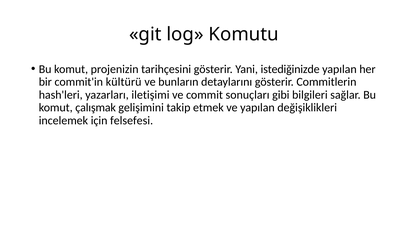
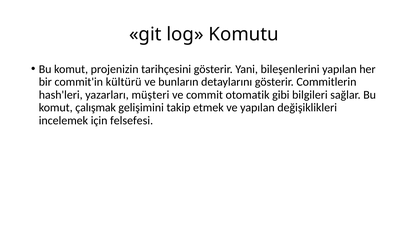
istediğinizde: istediğinizde -> bileşenlerini (290, 69)
iletişimi: iletişimi -> müşteri (150, 95)
sonuçları: sonuçları -> otomatik (248, 95)
